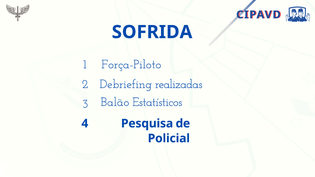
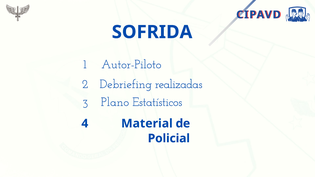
Força-Piloto: Força-Piloto -> Autor-Piloto (131, 64)
Balão: Balão -> Plano (115, 102)
Pesquisa: Pesquisa -> Material (147, 124)
